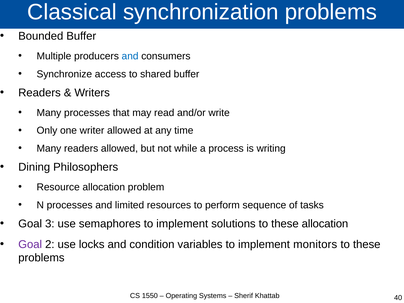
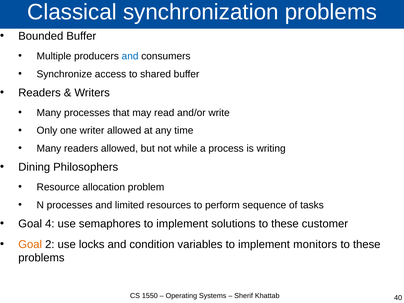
3: 3 -> 4 (50, 224)
these allocation: allocation -> customer (325, 224)
Goal colour: purple -> orange (30, 244)
